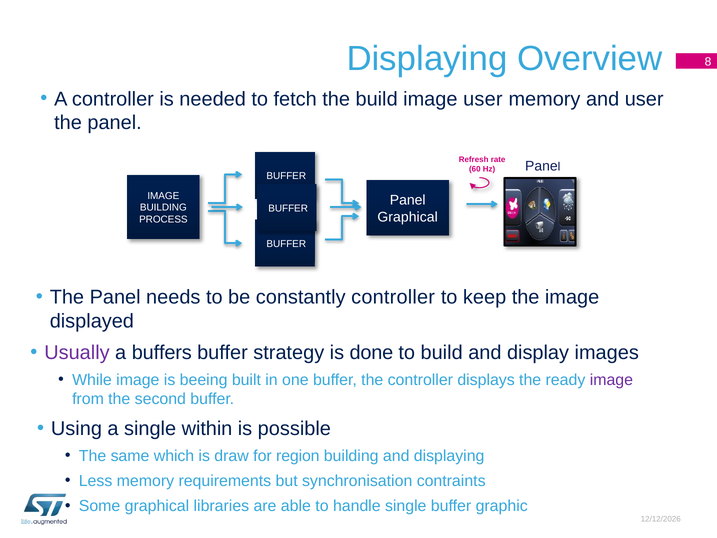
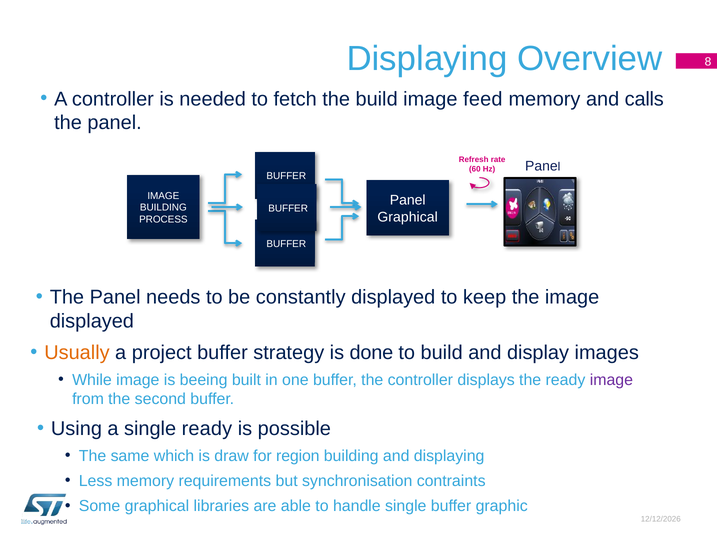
image user: user -> feed (483, 99)
and user: user -> calls (644, 99)
constantly controller: controller -> displayed (393, 297)
Usually colour: purple -> orange (77, 353)
buffers: buffers -> project (162, 353)
single within: within -> ready (207, 429)
